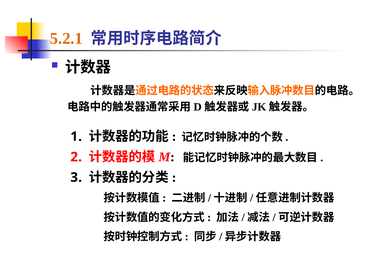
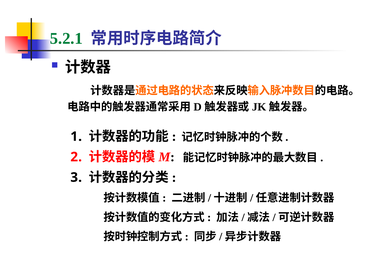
5.2.1 colour: orange -> green (66, 39)
